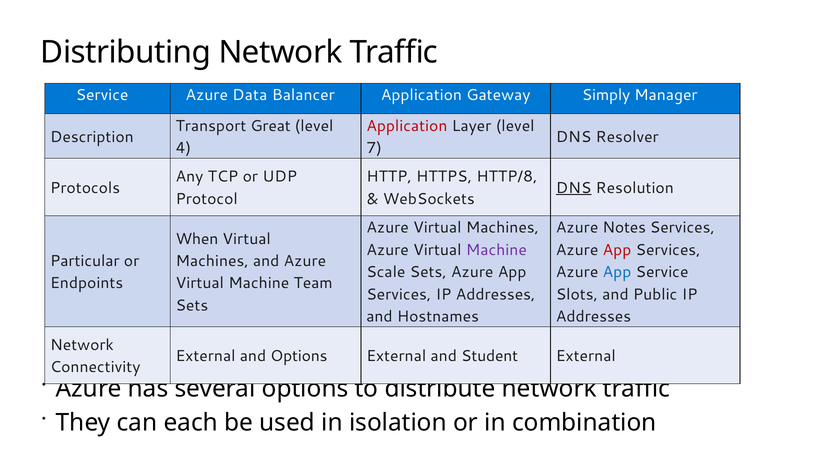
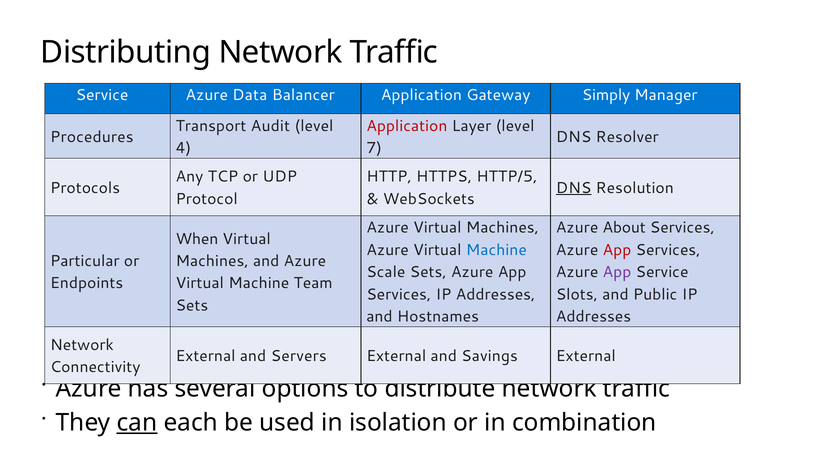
Great: Great -> Audit (270, 126)
Description: Description -> Procedures (92, 137)
HTTP/8: HTTP/8 -> HTTP/5 (507, 177)
Notes: Notes -> About (624, 228)
Machine colour: purple -> blue (496, 250)
App colour: blue -> purple (617, 272)
and Options: Options -> Servers (299, 356)
Student: Student -> Savings (490, 356)
can underline: none -> present (137, 423)
